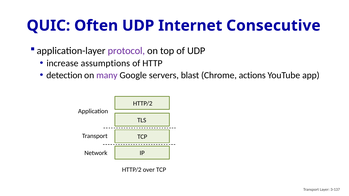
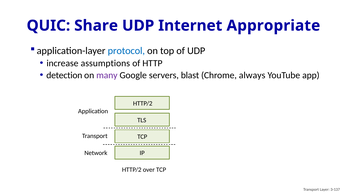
Often: Often -> Share (96, 26)
Consecutive: Consecutive -> Appropriate (273, 26)
protocol colour: purple -> blue (126, 51)
actions: actions -> always (252, 75)
